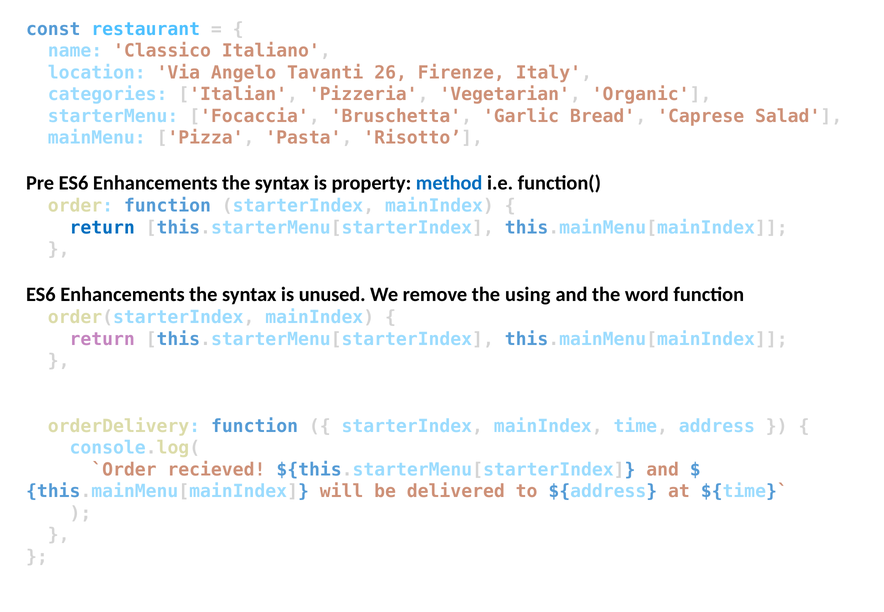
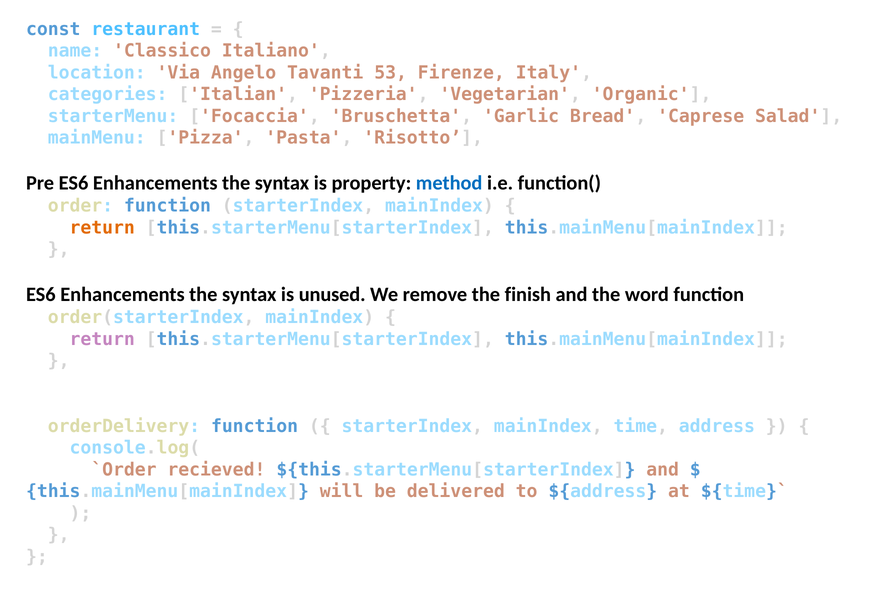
26: 26 -> 53 (391, 73)
return colour: blue -> orange (102, 228)
using: using -> finish (528, 294)
